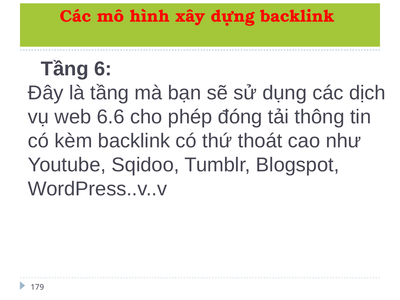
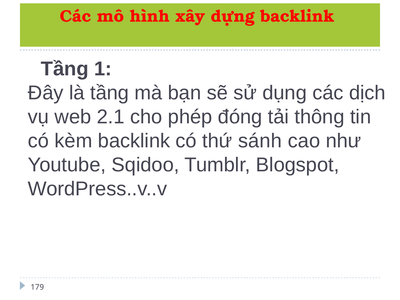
6: 6 -> 1 (103, 69)
6.6: 6.6 -> 2.1 (111, 117)
thoát: thoát -> sánh (260, 141)
